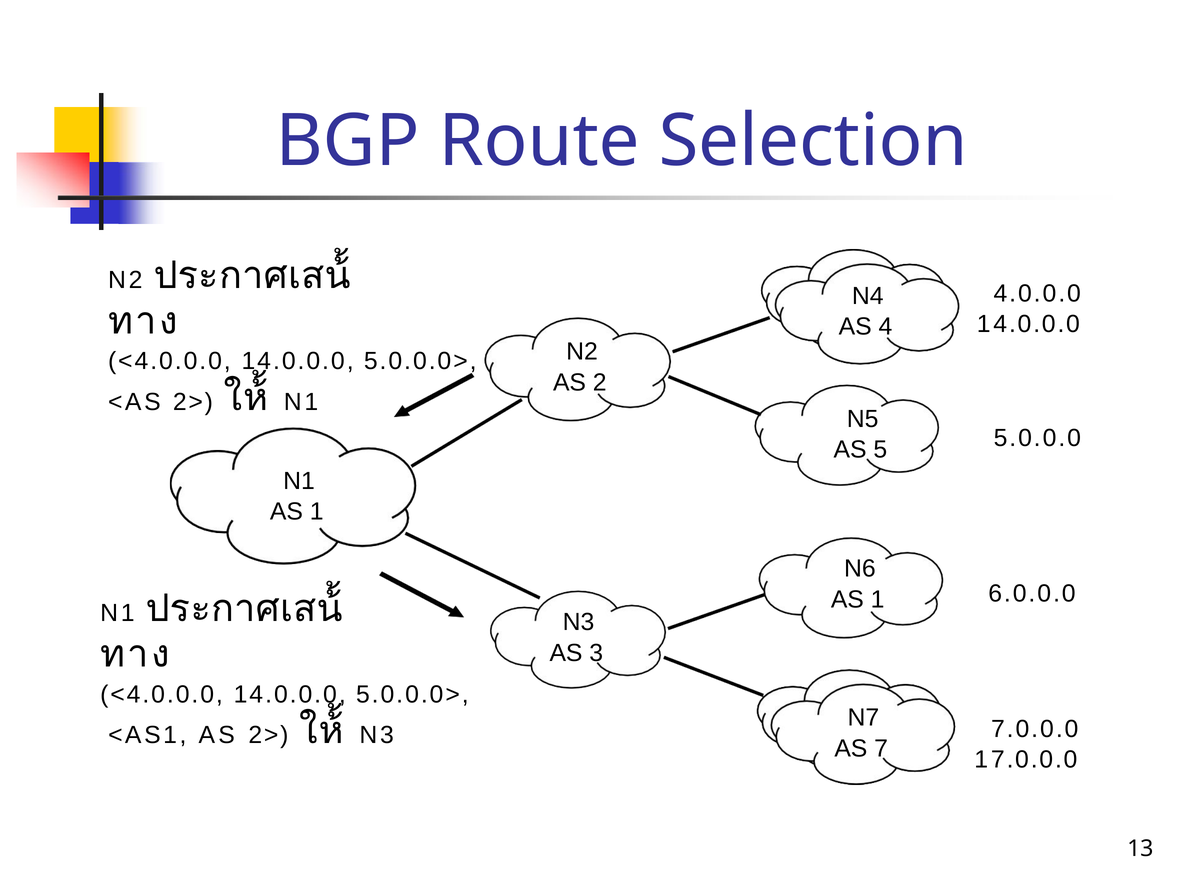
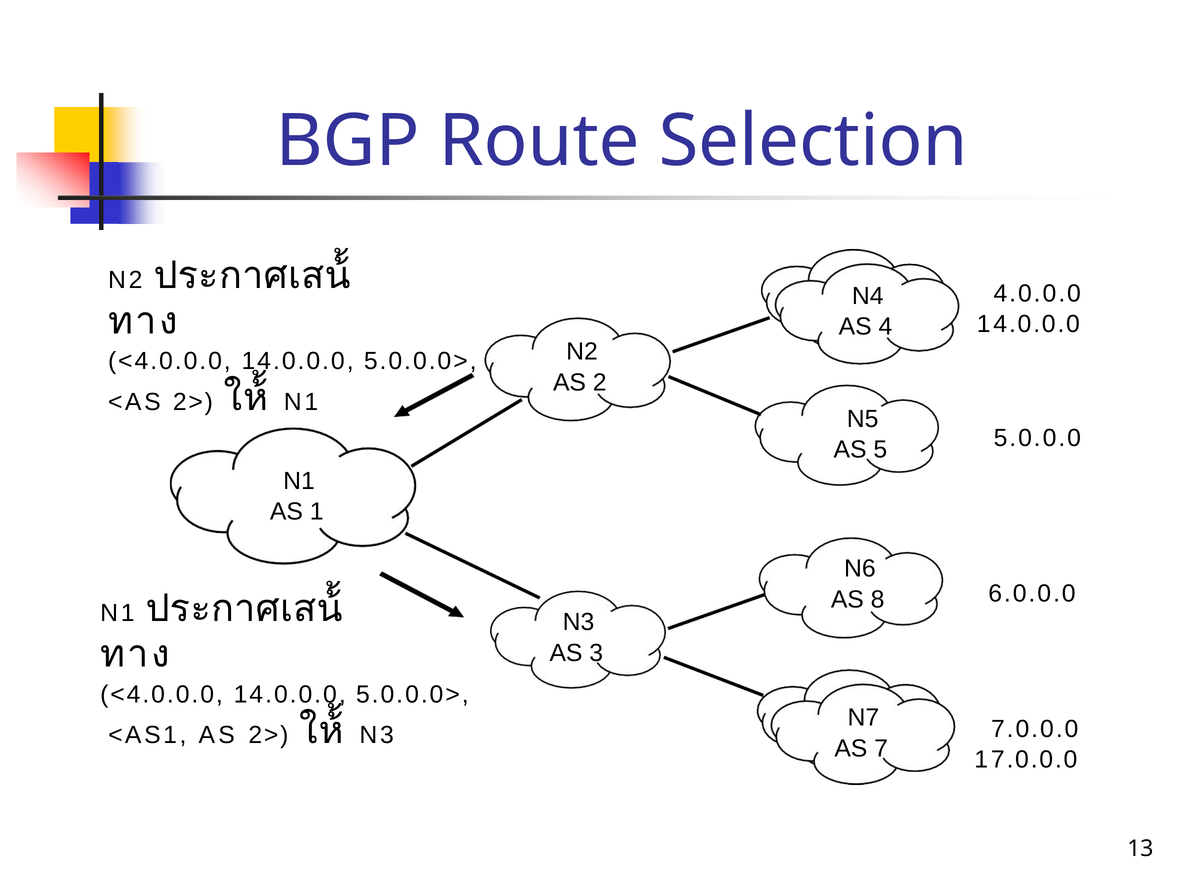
1: 1 -> 8 (878, 599)
